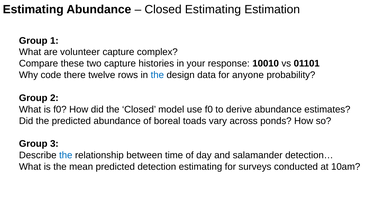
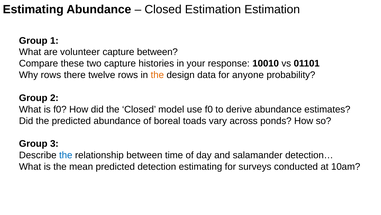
Closed Estimating: Estimating -> Estimation (213, 9)
capture complex: complex -> between (157, 52)
Why code: code -> rows (51, 75)
the colour: blue -> orange (157, 75)
